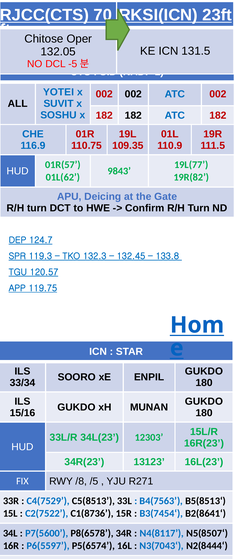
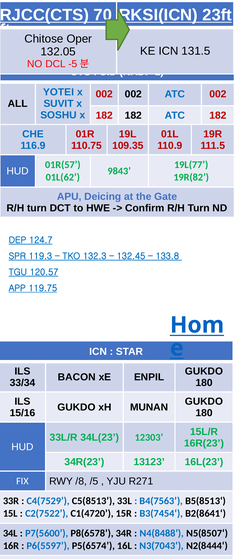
SOORO: SOORO -> BACON (77, 378)
C1(8736: C1(8736 -> C1(4720 (92, 514)
N4(8117: N4(8117 -> N4(8488 (162, 534)
